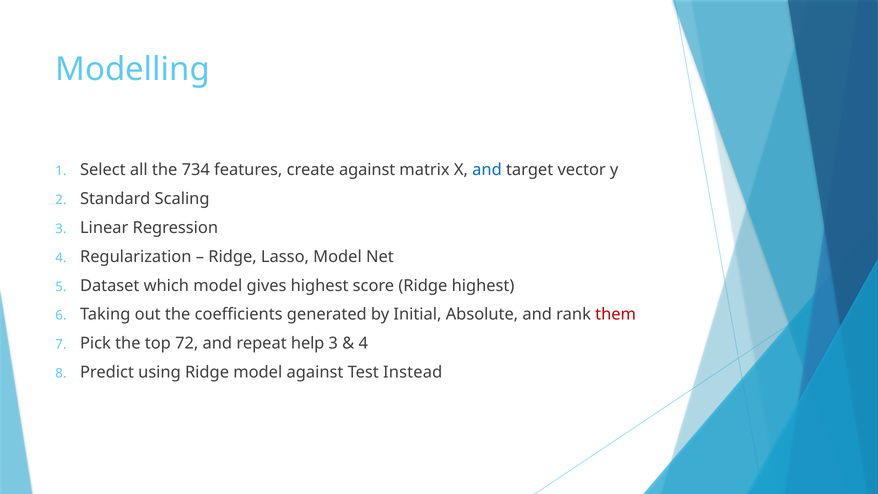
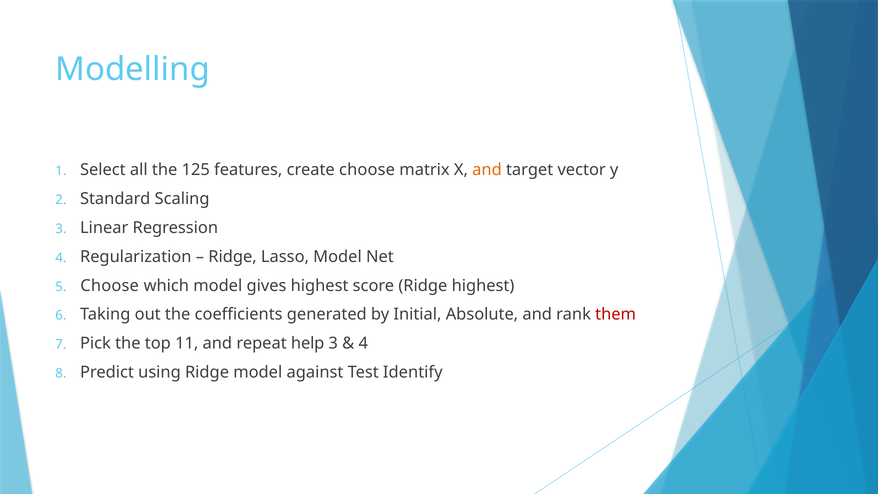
734: 734 -> 125 (196, 170)
create against: against -> choose (367, 170)
and colour: blue -> orange (487, 170)
Dataset: Dataset -> Choose (110, 286)
72: 72 -> 11 (187, 343)
Instead: Instead -> Identify (413, 372)
